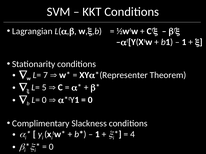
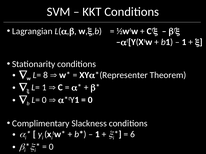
7: 7 -> 8 (45, 75)
L= 5: 5 -> 1 (44, 88)
4: 4 -> 6 (133, 135)
